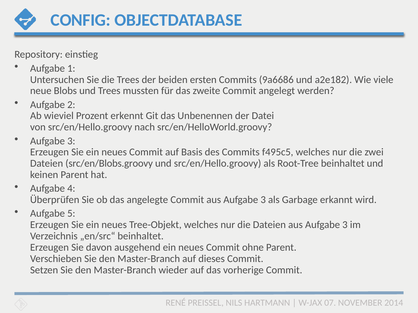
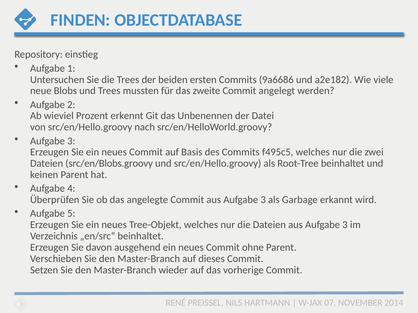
CONFIG: CONFIG -> FINDEN (81, 20)
